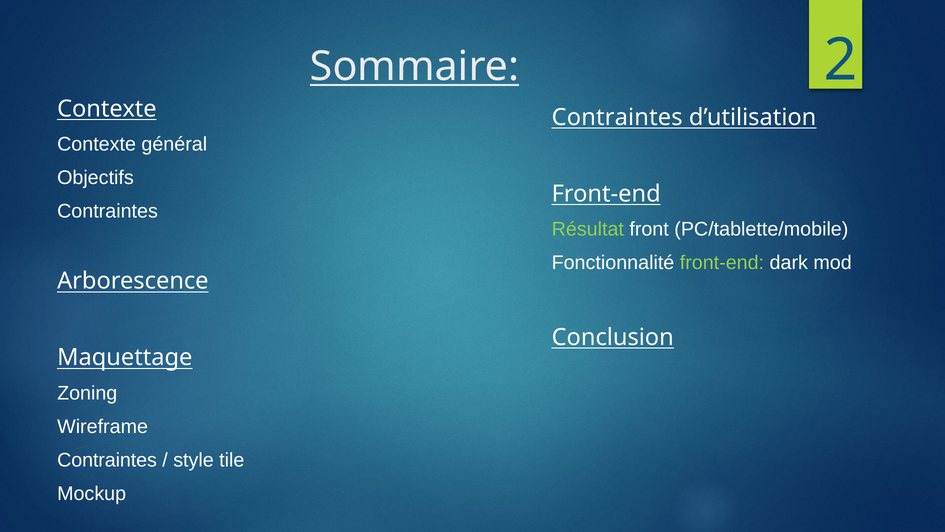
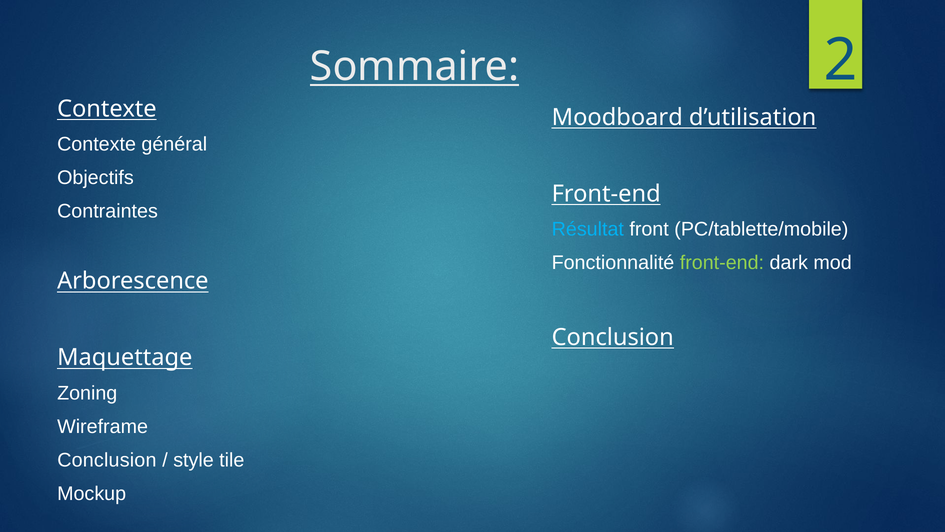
Contraintes: Contraintes -> Moodboard (617, 117)
Résultat colour: light green -> light blue (588, 229)
Contraintes: Contraintes -> Conclusion (107, 460)
